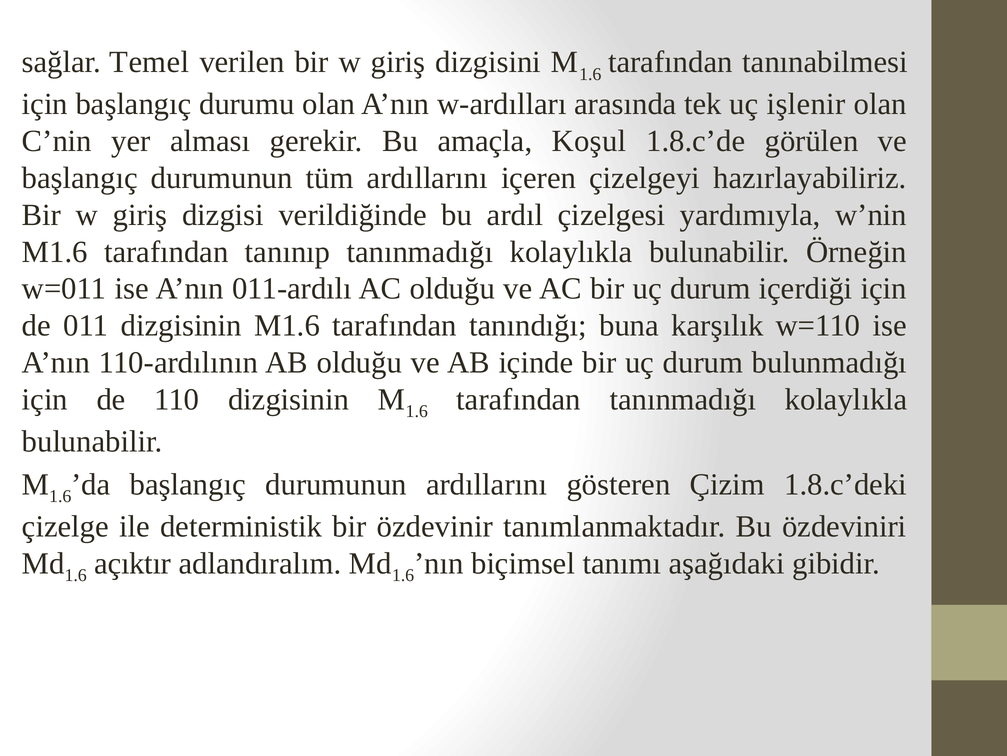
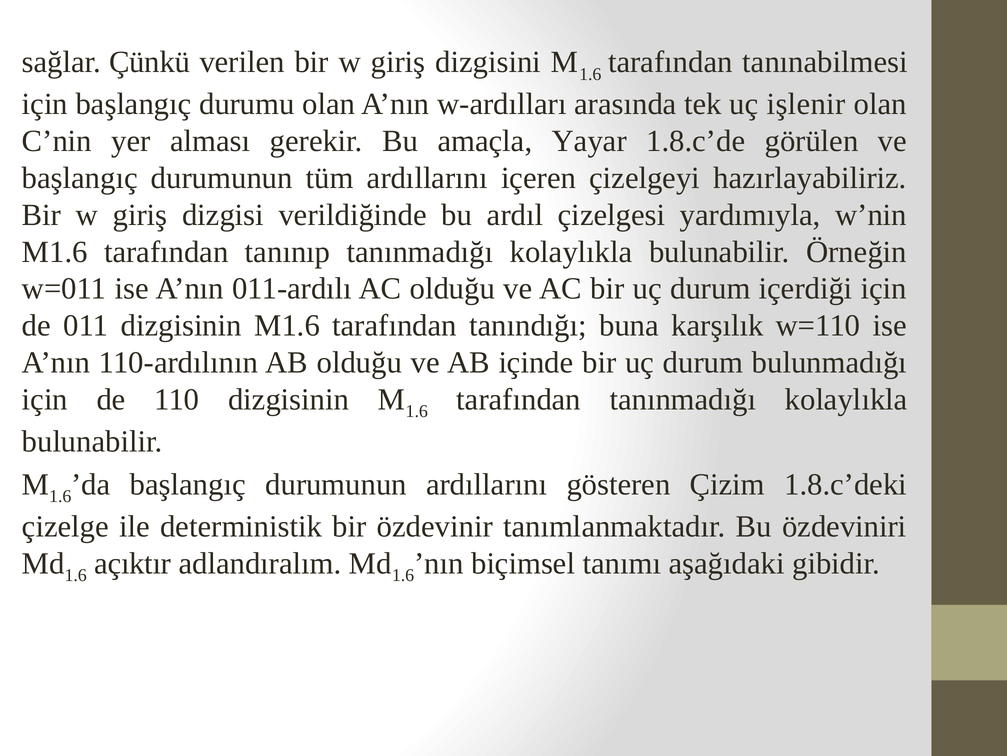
Temel: Temel -> Çünkü (150, 62)
Koşul: Koşul -> Yayar (589, 141)
